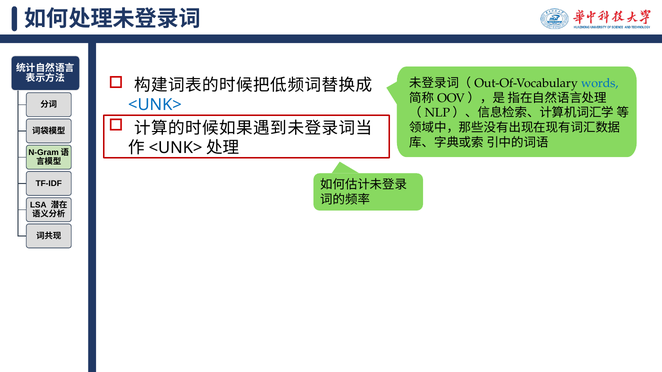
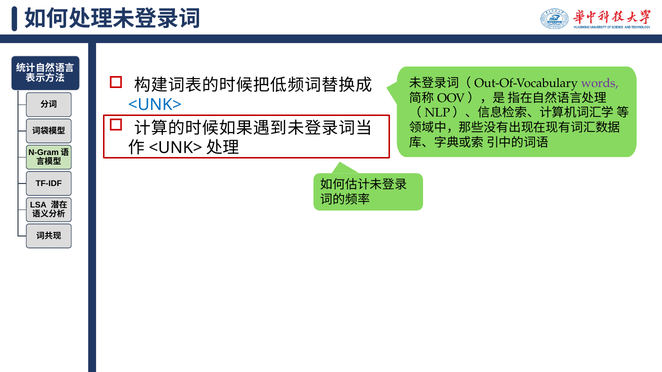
words colour: blue -> purple (600, 83)
